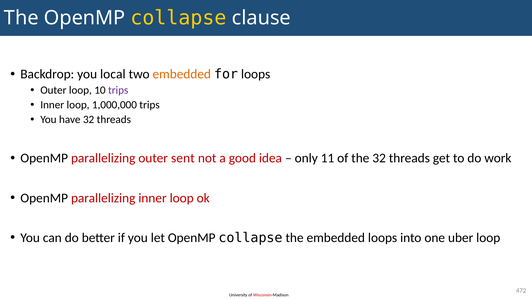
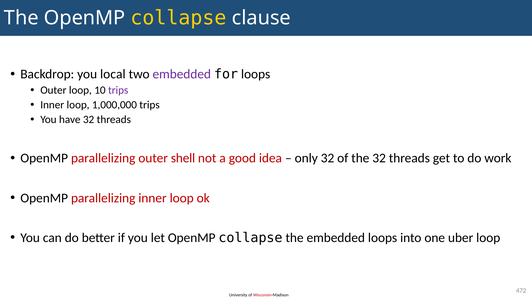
embedded colour: orange -> purple (182, 74)
sent: sent -> shell (183, 158)
only 11: 11 -> 32 (328, 158)
